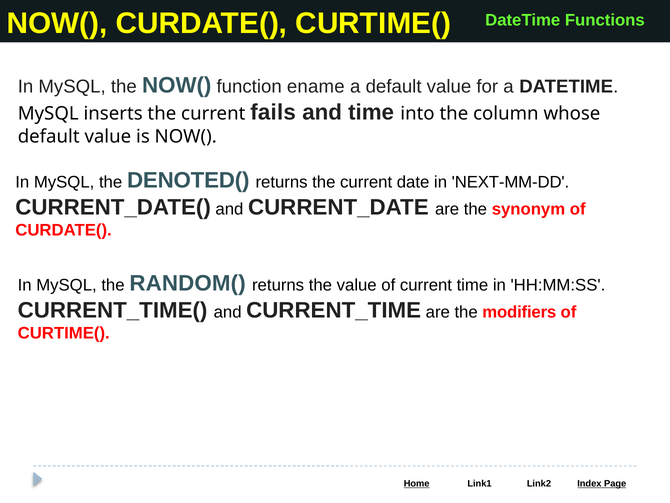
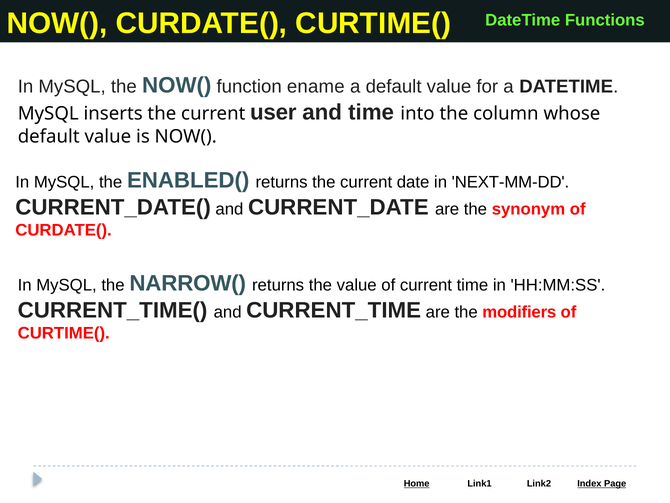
fails: fails -> user (273, 112)
DENOTED(: DENOTED( -> ENABLED( (188, 180)
RANDOM(: RANDOM( -> NARROW( (188, 283)
